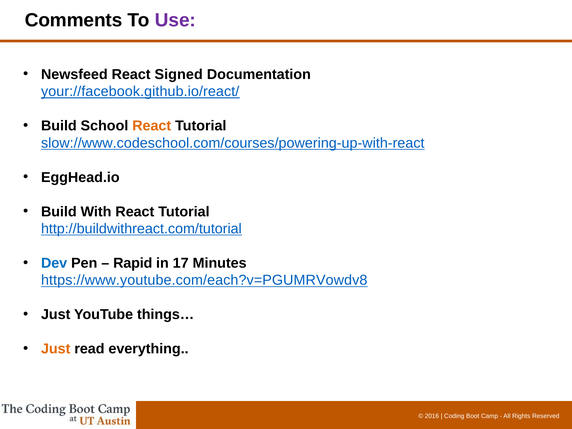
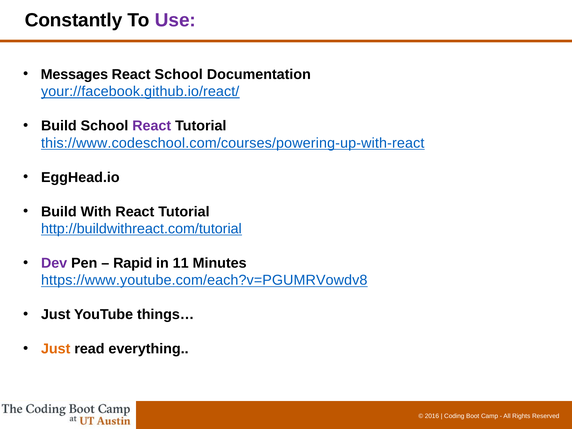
Comments: Comments -> Constantly (74, 20)
Newsfeed: Newsfeed -> Messages (74, 74)
React Signed: Signed -> School (179, 74)
React colour: orange -> purple (152, 126)
slow://www.codeschool.com/courses/powering-up-with-react: slow://www.codeschool.com/courses/powering-up-with-react -> this://www.codeschool.com/courses/powering-up-with-react (233, 143)
Dev colour: blue -> purple (54, 263)
17: 17 -> 11 (181, 263)
